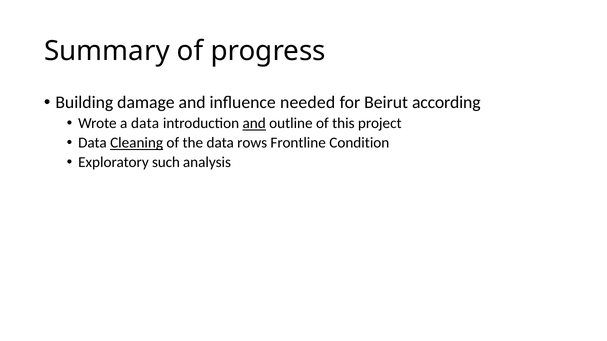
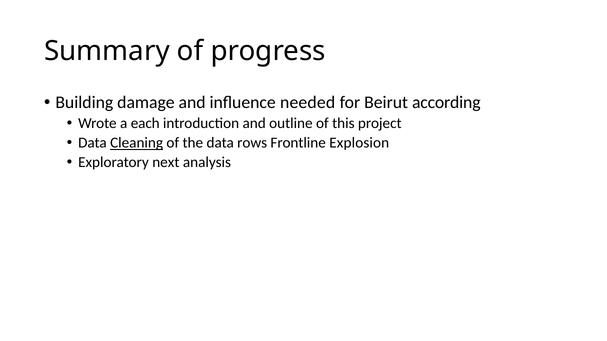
a data: data -> each (145, 124)
and underline: present -> none (254, 124)
Condition: Condition -> Explosion (359, 143)
such: such -> next (166, 163)
